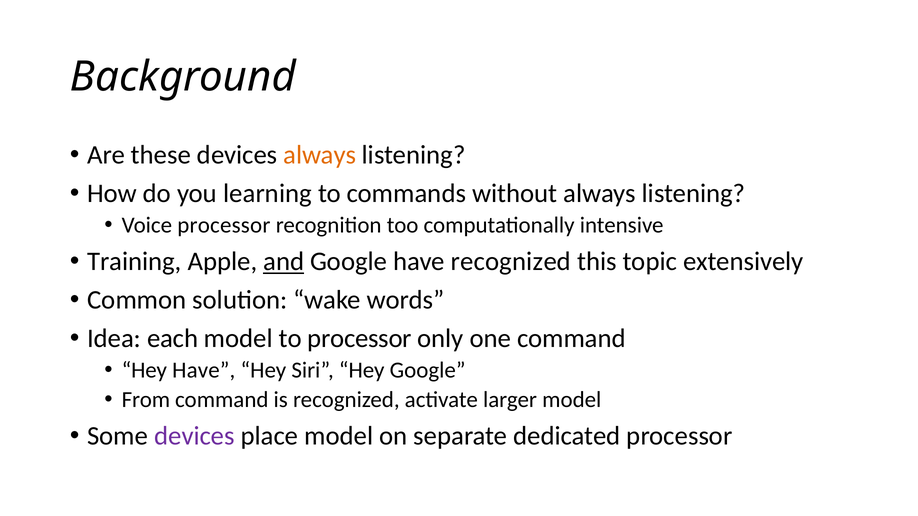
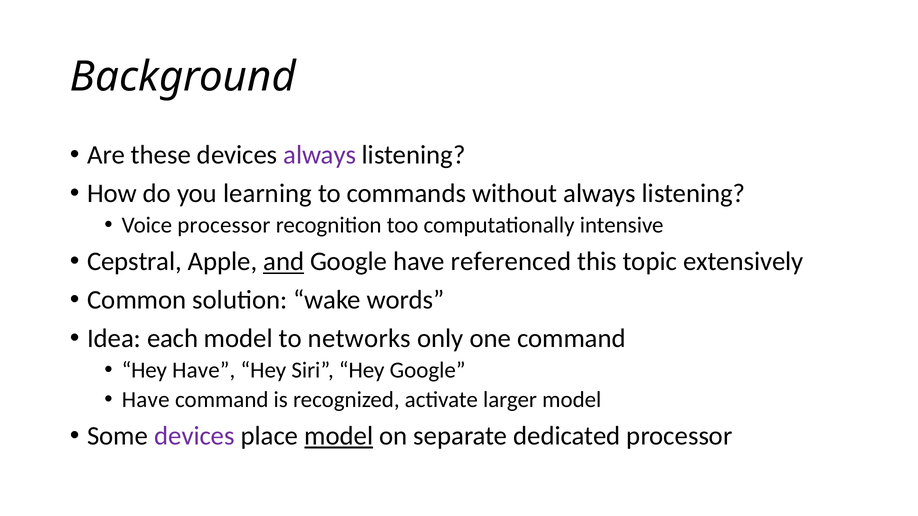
always colour: orange -> purple (320, 155)
Training: Training -> Cepstral (134, 262)
have recognized: recognized -> referenced (511, 262)
to processor: processor -> networks (359, 339)
From: From -> Have (146, 400)
model underline: none -> present (339, 436)
